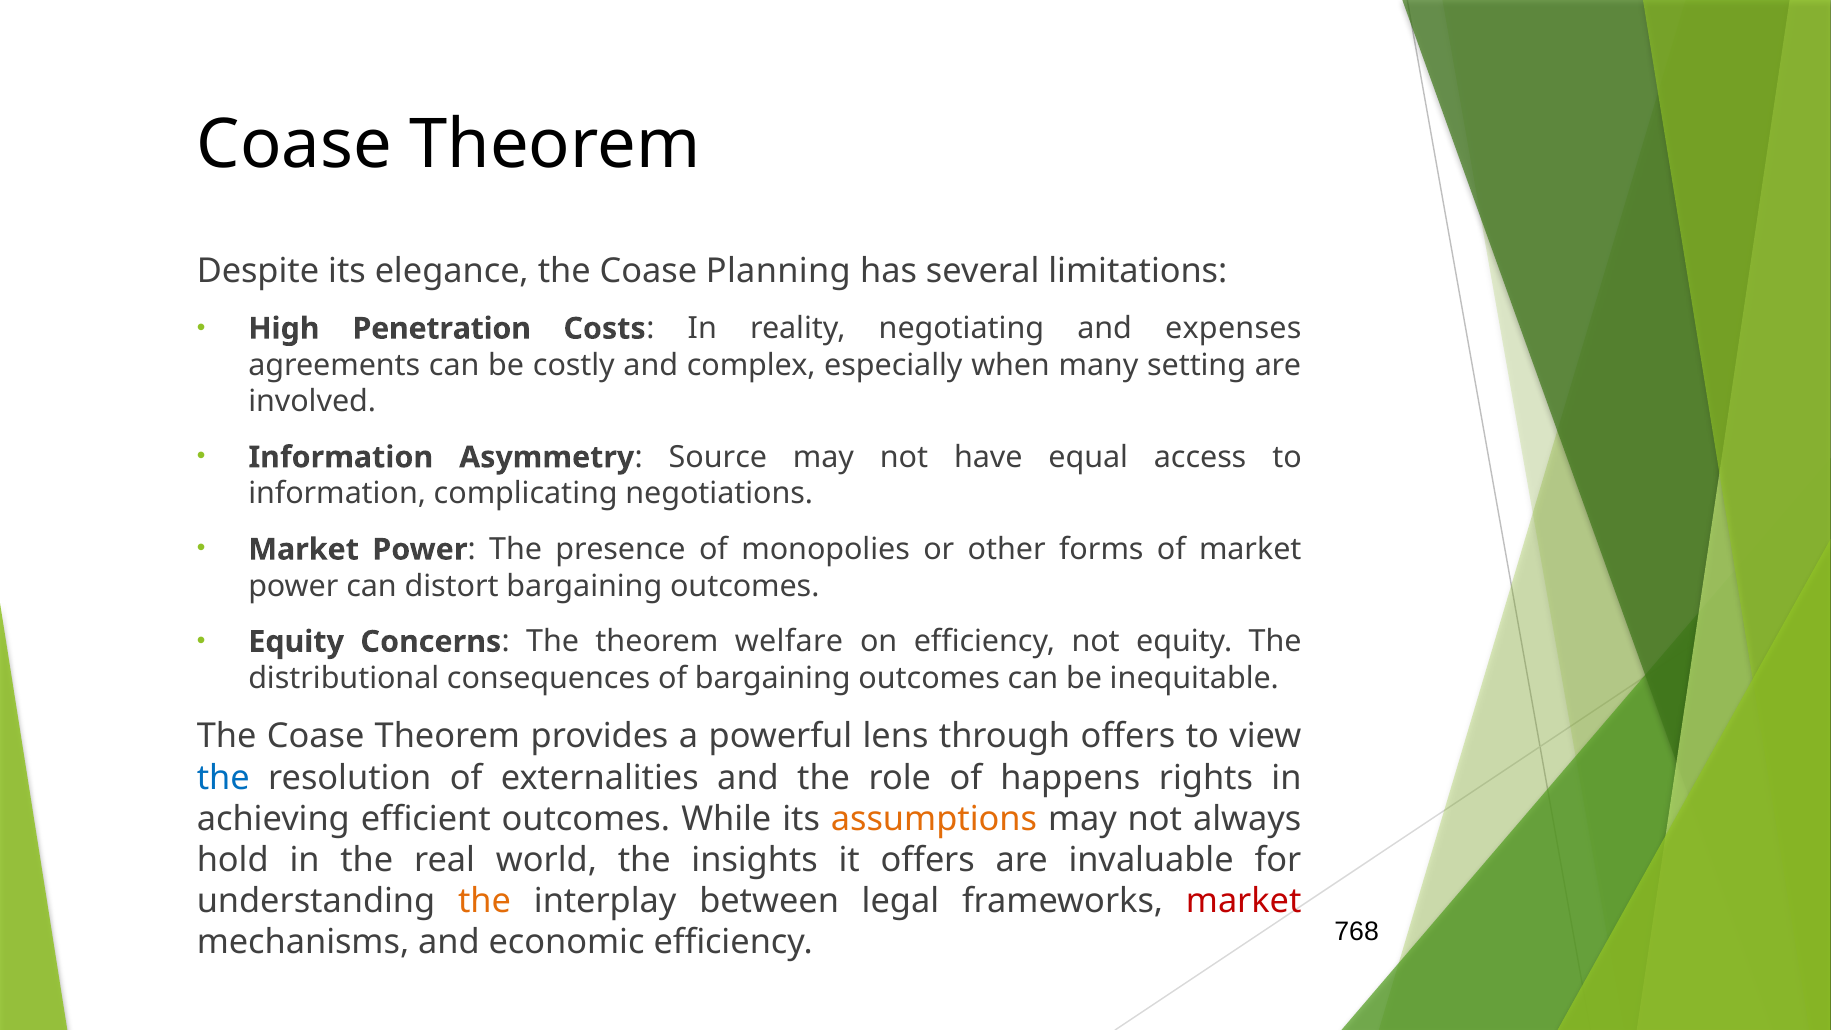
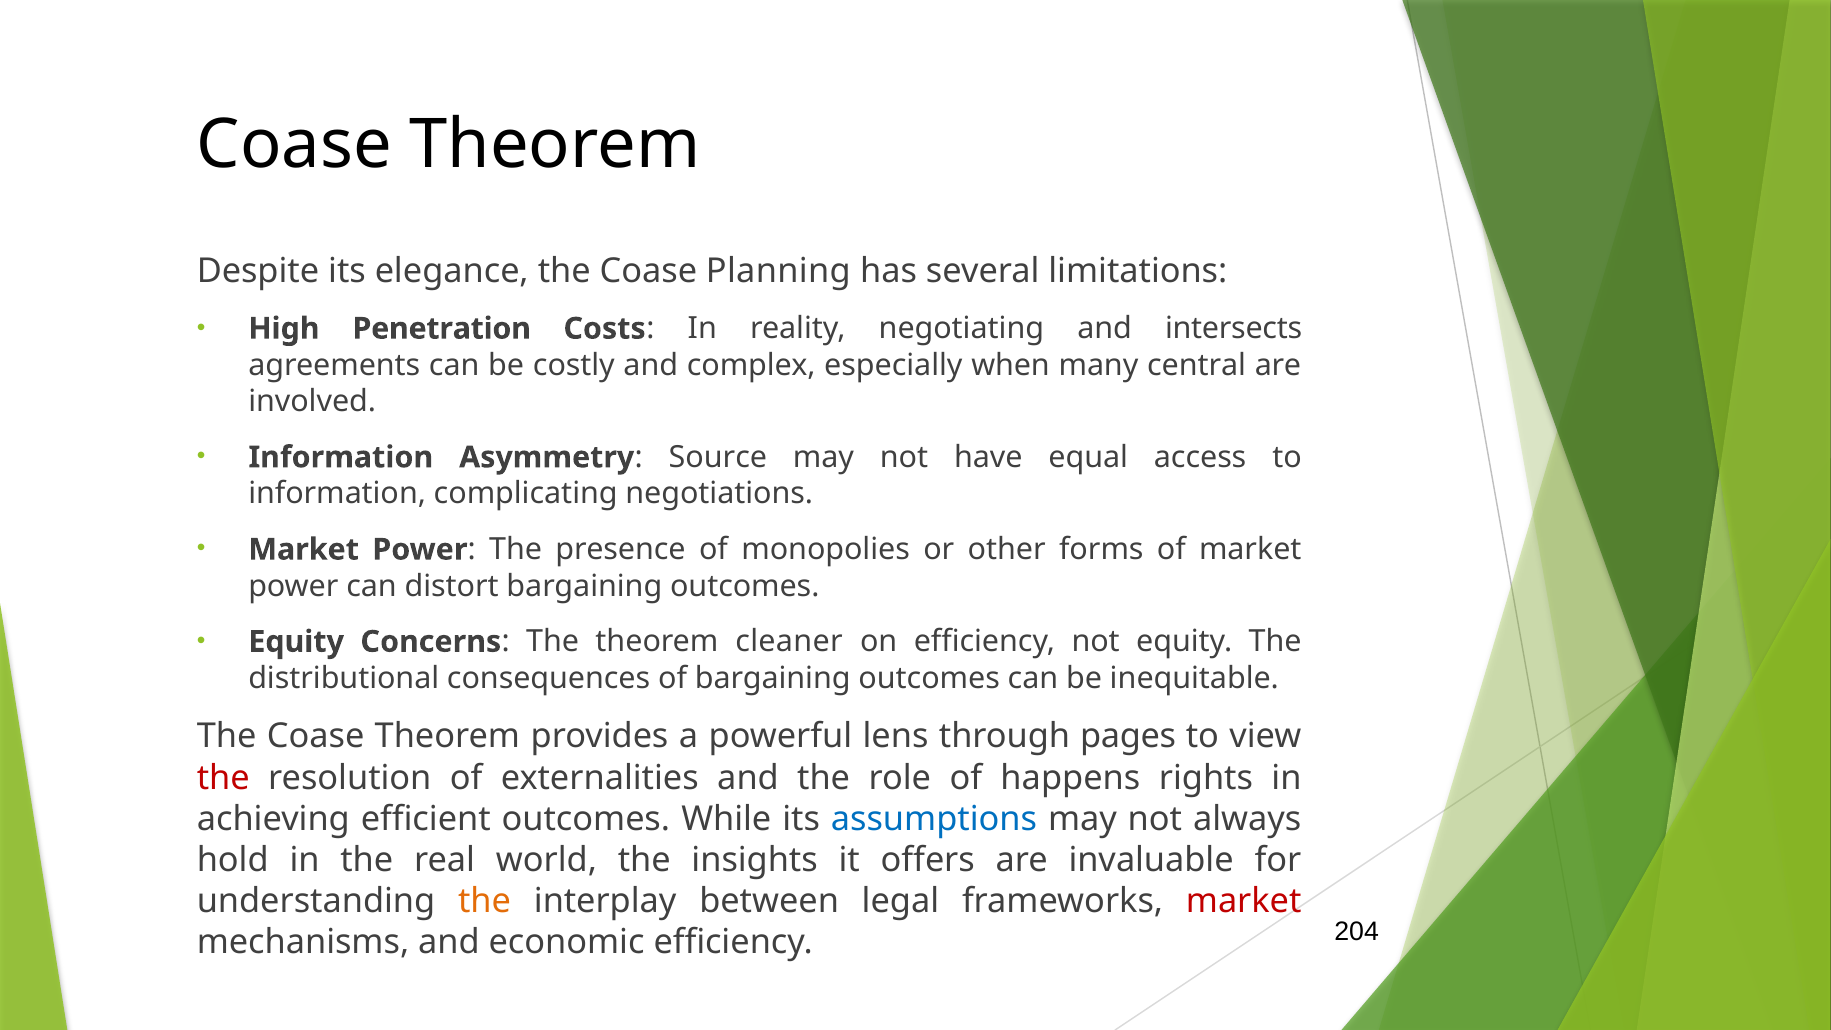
expenses: expenses -> intersects (1234, 329)
setting: setting -> central (1197, 365)
welfare: welfare -> cleaner (789, 642)
through offers: offers -> pages (1128, 736)
the colour: blue -> red (223, 778)
assumptions colour: orange -> blue (934, 819)
768: 768 -> 204 (1357, 932)
